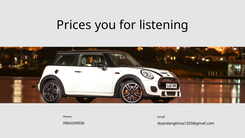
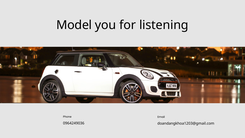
Prices: Prices -> Model (74, 25)
